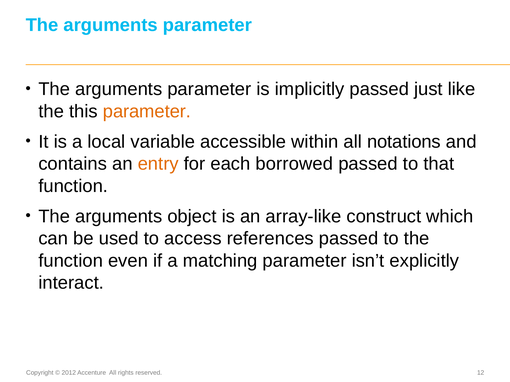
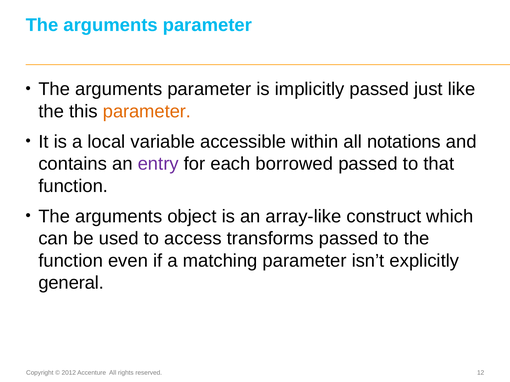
entry colour: orange -> purple (158, 164)
references: references -> transforms (270, 239)
interact: interact -> general (71, 283)
